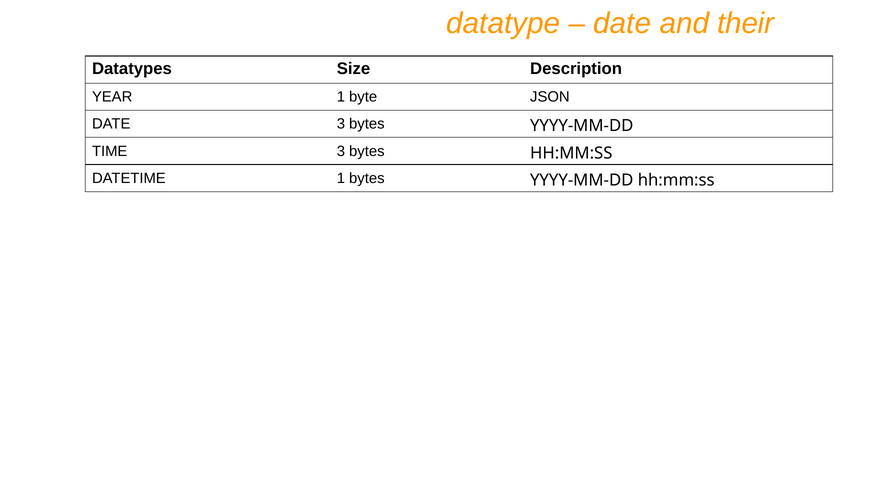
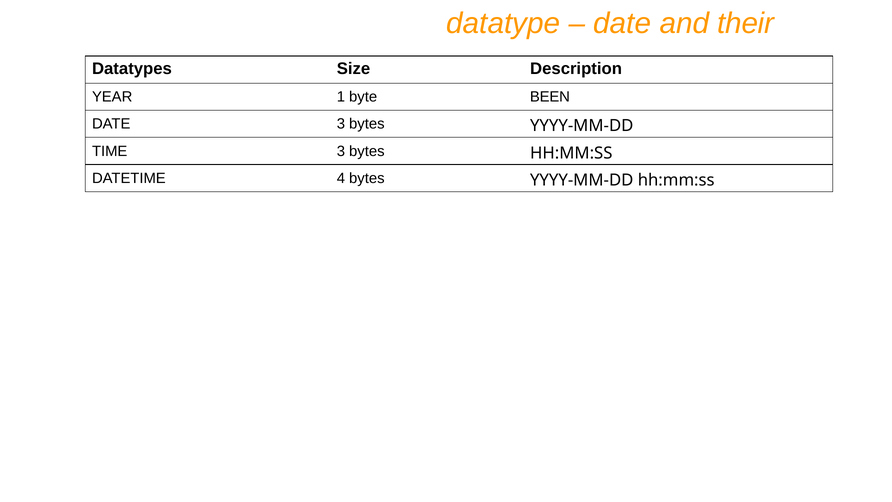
JSON: JSON -> BEEN (550, 97)
DATETIME 1: 1 -> 4 (341, 178)
